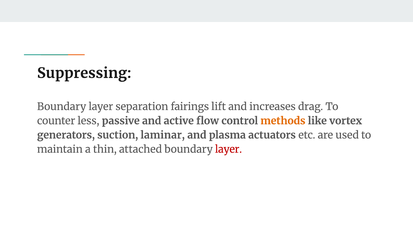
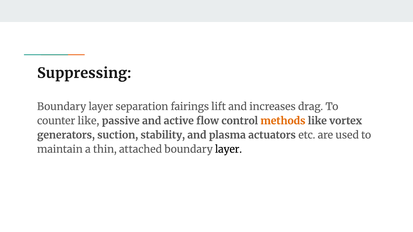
counter less: less -> like (88, 121)
laminar: laminar -> stability (163, 135)
layer colour: red -> black (228, 150)
